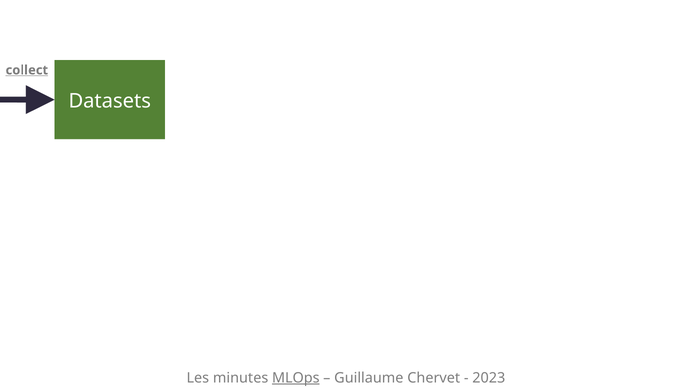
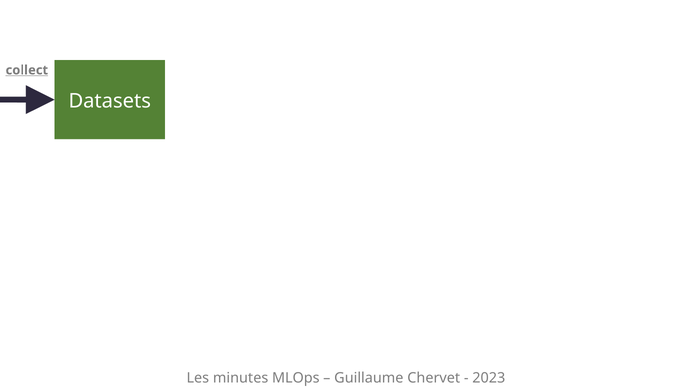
MLOps underline: present -> none (296, 378)
